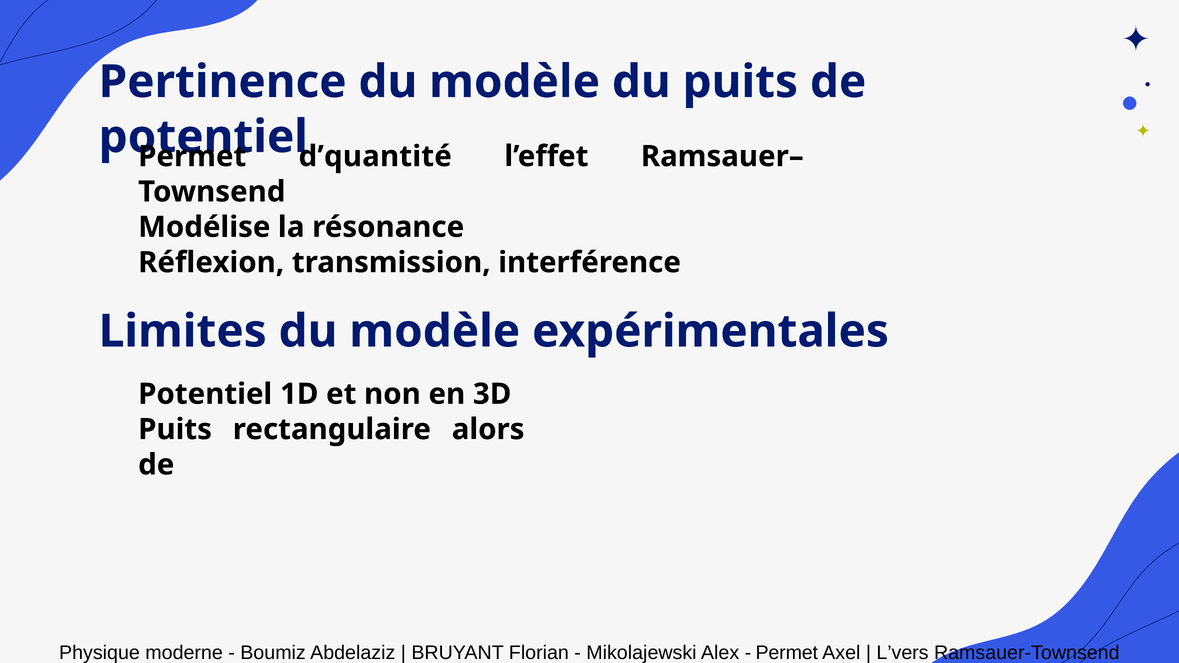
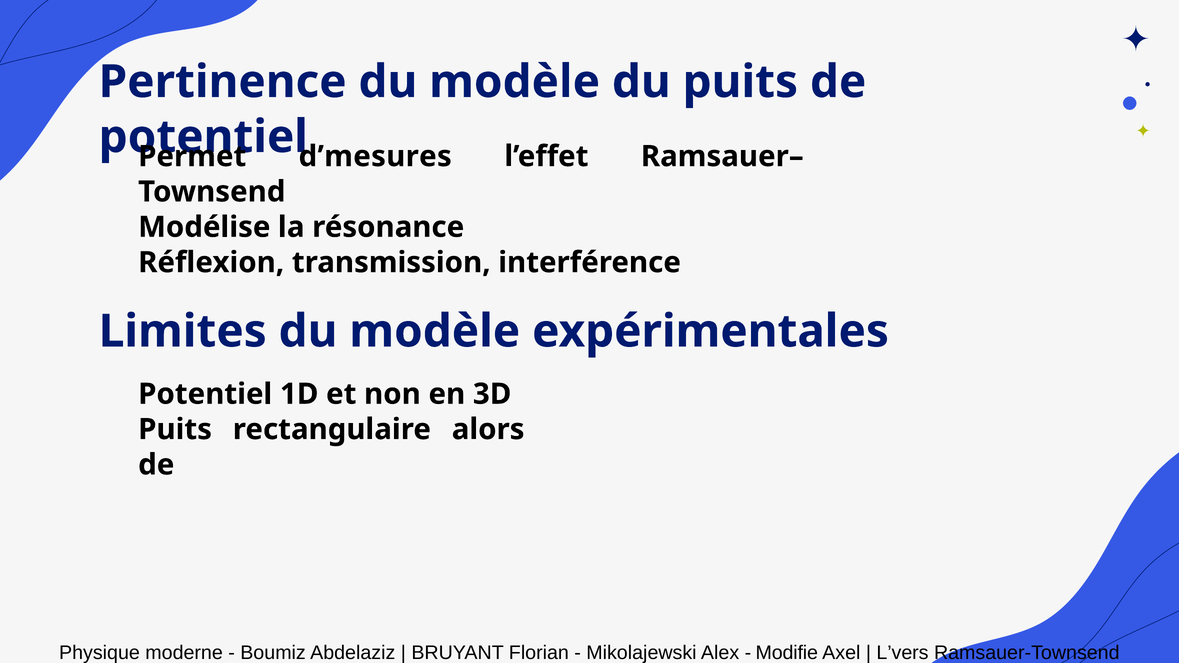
d’quantité: d’quantité -> d’mesures (375, 156)
Permet: Permet -> Modifie (787, 653)
